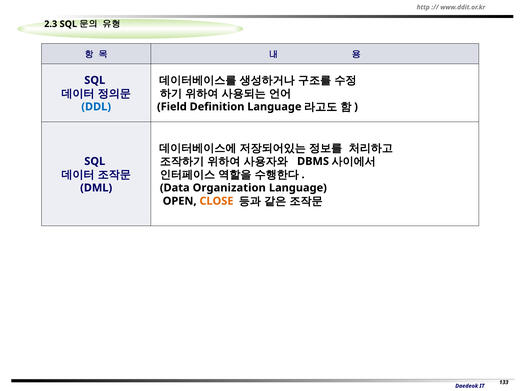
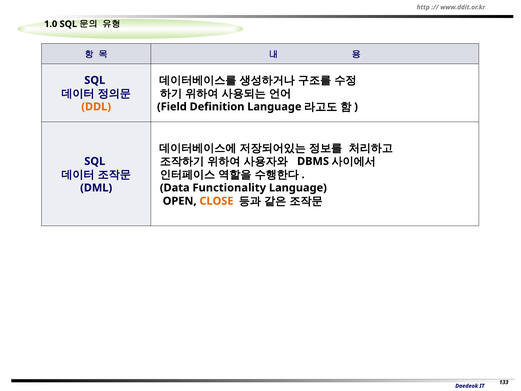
2.3: 2.3 -> 1.0 (51, 24)
DDL colour: blue -> orange (96, 107)
Organization: Organization -> Functionality (229, 188)
